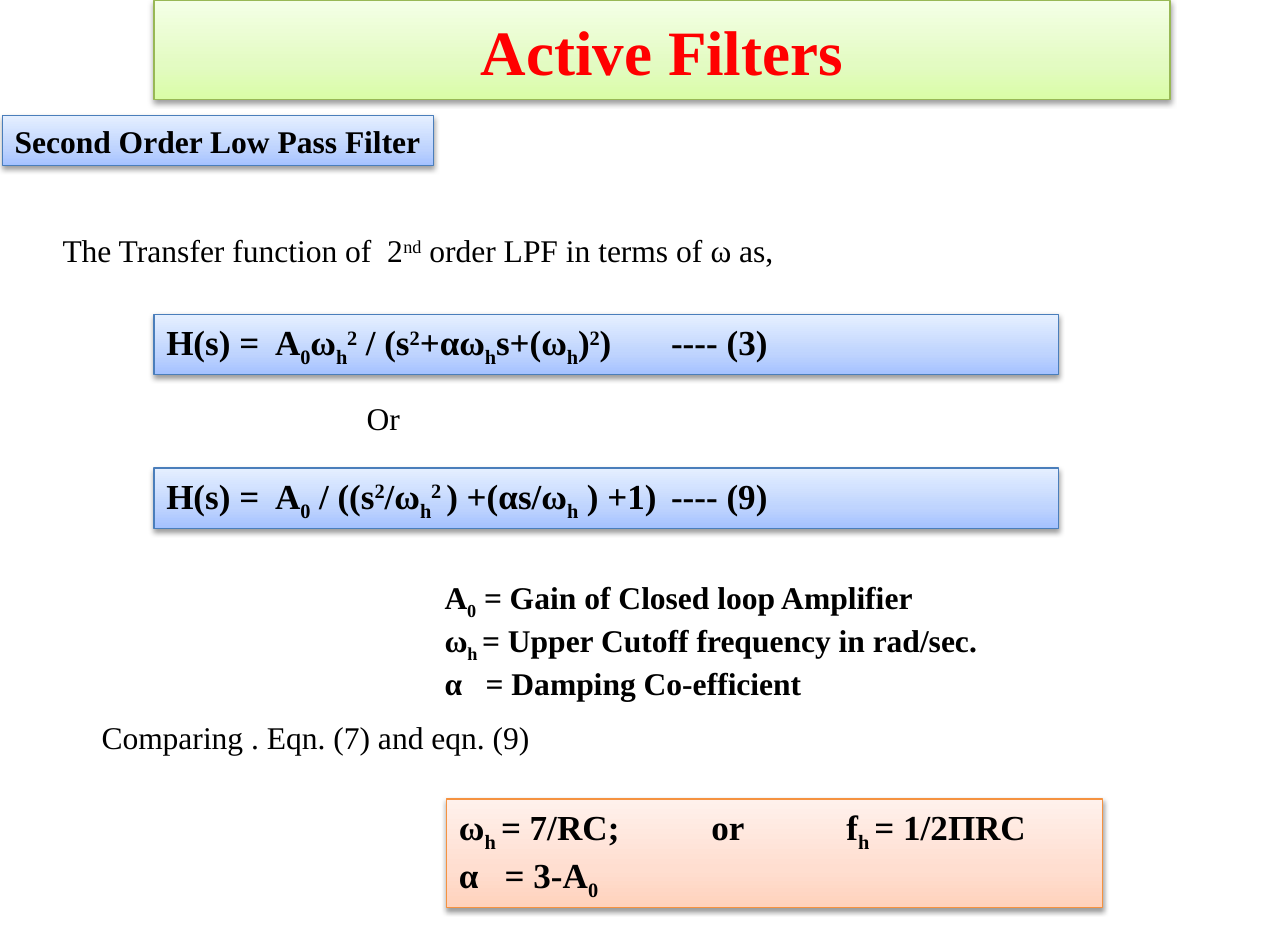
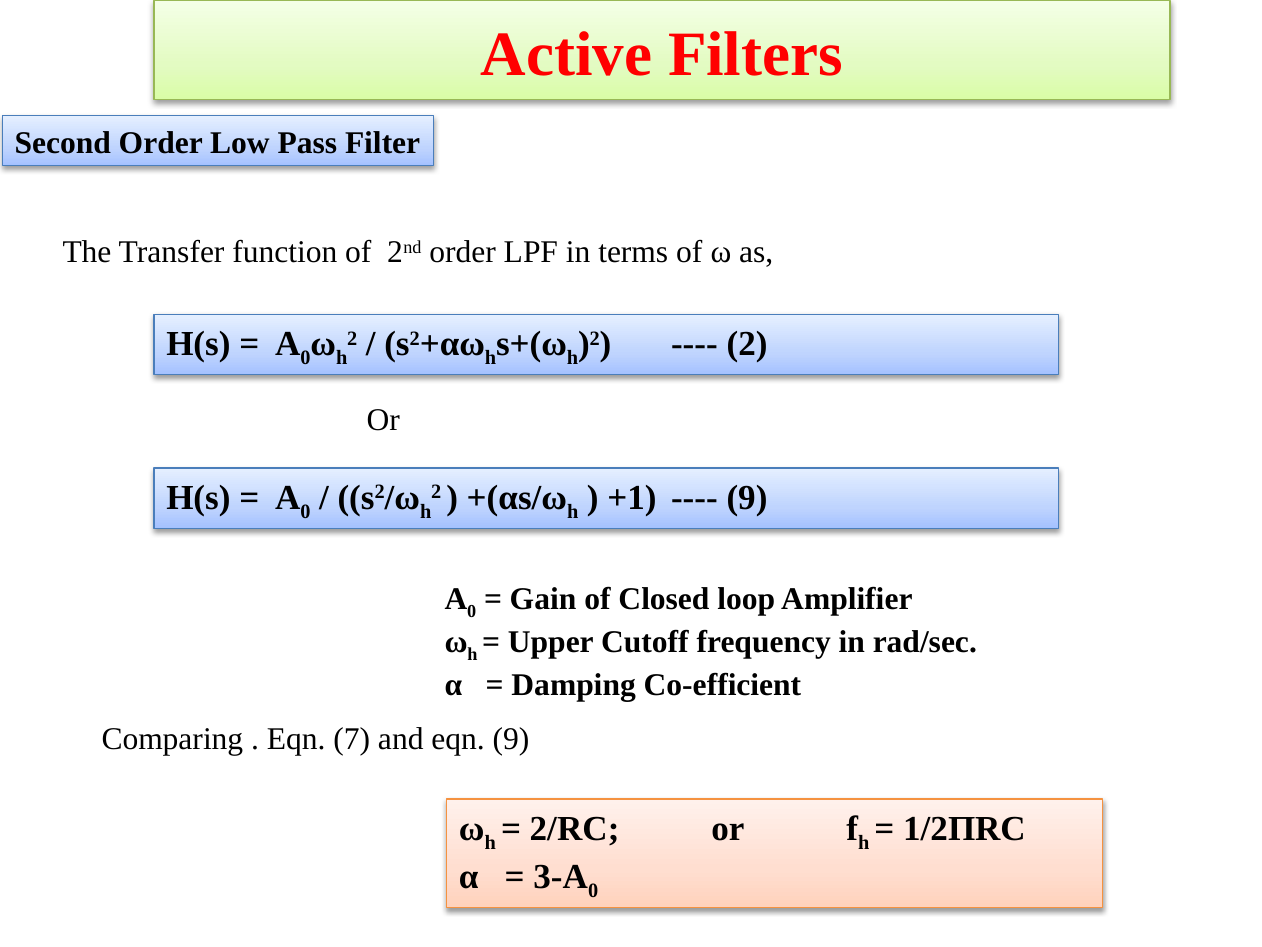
3: 3 -> 2 (747, 344)
7/RC: 7/RC -> 2/RC (575, 828)
